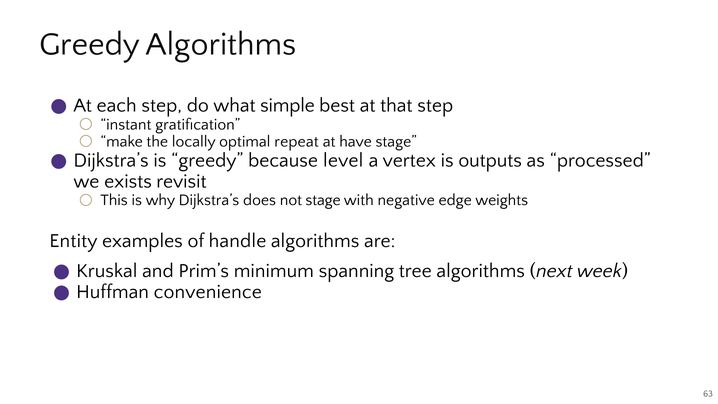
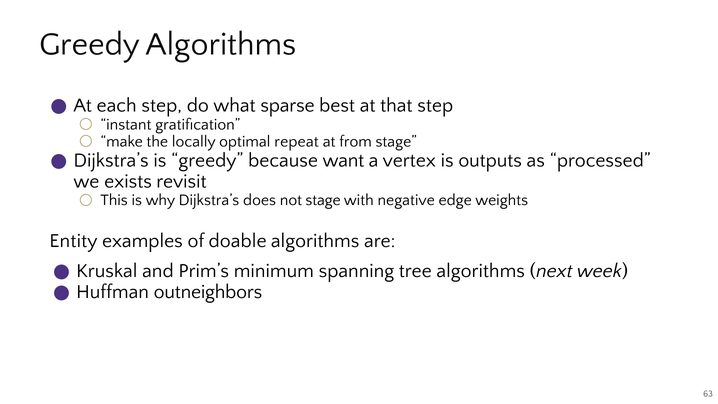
simple: simple -> sparse (288, 105)
have: have -> from (356, 141)
level: level -> want (343, 160)
handle: handle -> doable (238, 241)
convenience: convenience -> outneighbors (208, 292)
